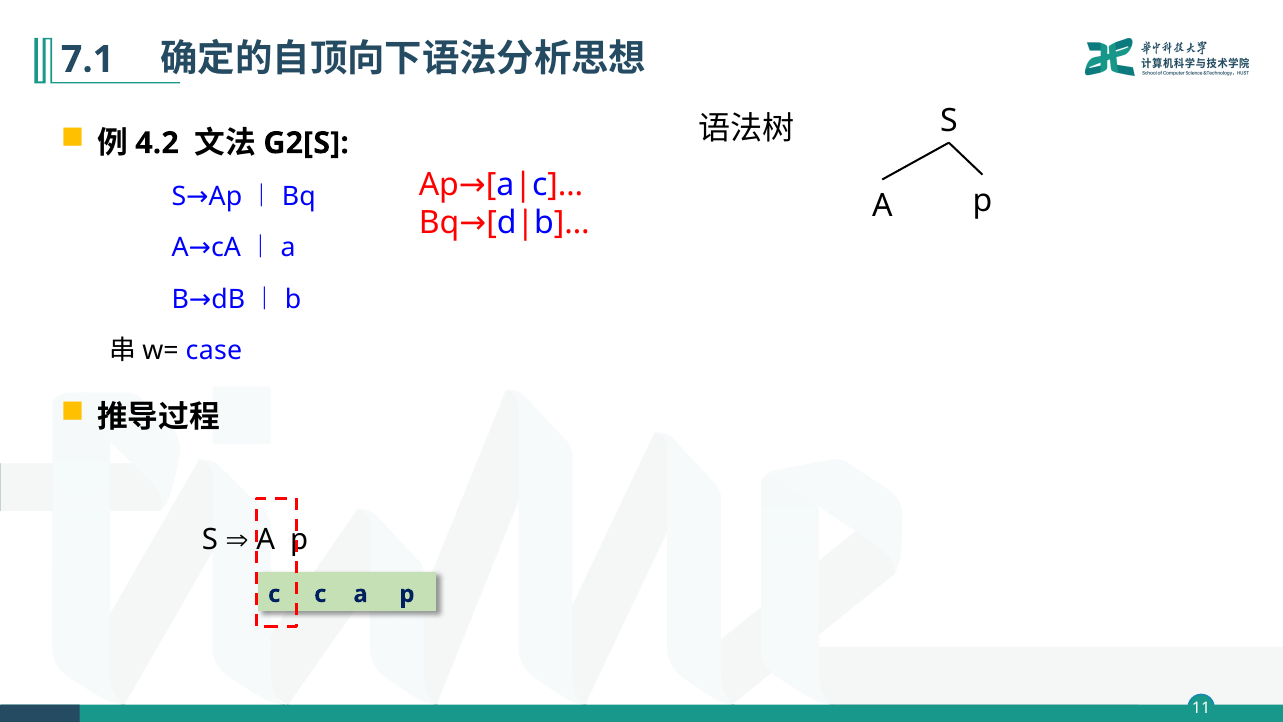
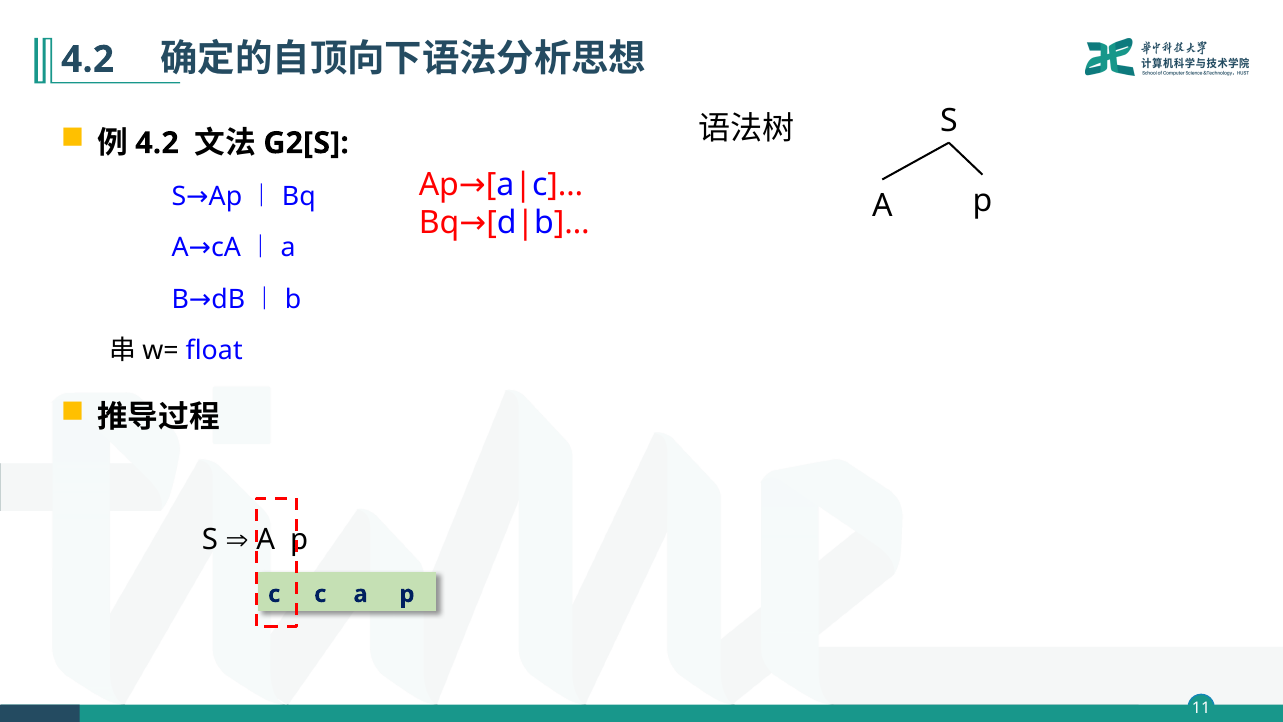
7.1: 7.1 -> 4.2 (88, 59)
case: case -> float (214, 350)
